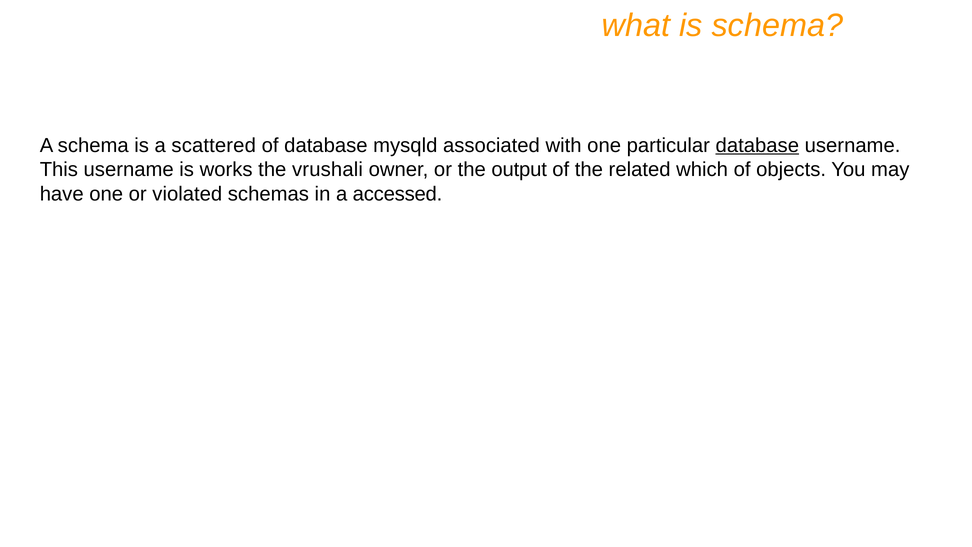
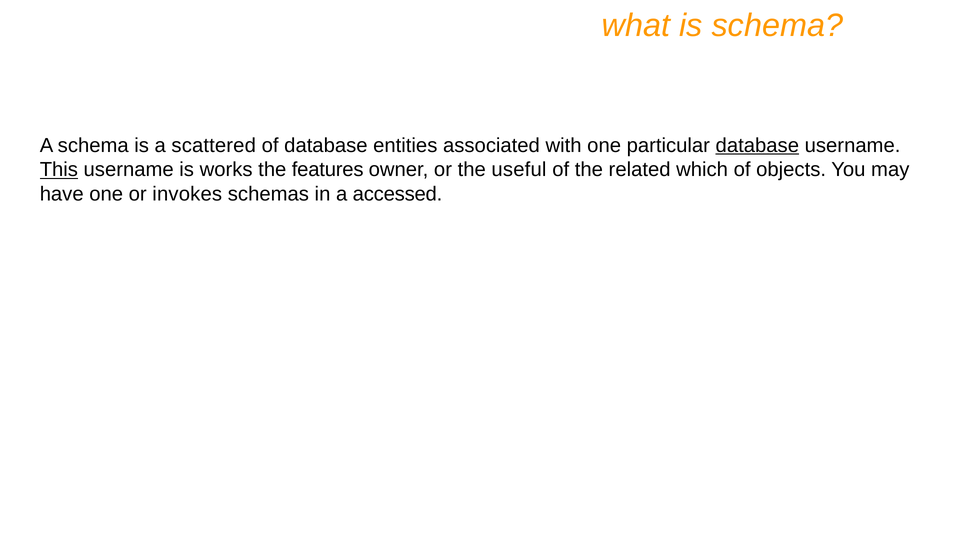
mysqld: mysqld -> entities (405, 145)
This underline: none -> present (59, 170)
vrushali: vrushali -> features (328, 170)
output: output -> useful (519, 170)
violated: violated -> invokes (187, 194)
